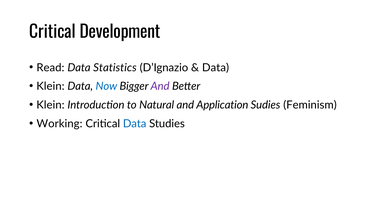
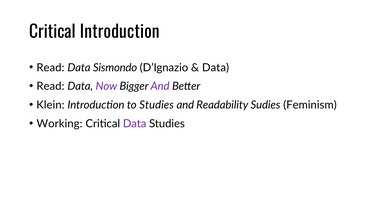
Critical Development: Development -> Introduction (120, 32)
Statistics: Statistics -> Sismondo (115, 68)
Klein: Klein -> Read (50, 86)
Now colour: blue -> purple (106, 86)
to Natural: Natural -> Studies (157, 105)
Application: Application -> Readability (222, 105)
Data colour: blue -> purple (135, 124)
